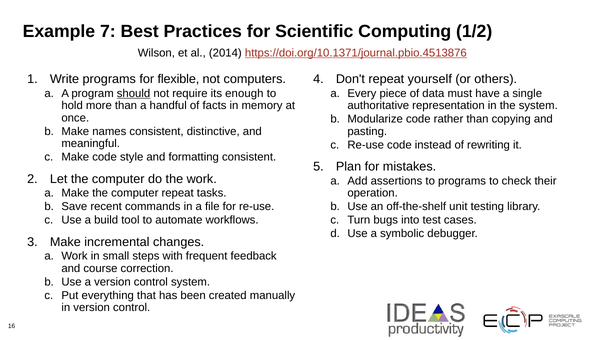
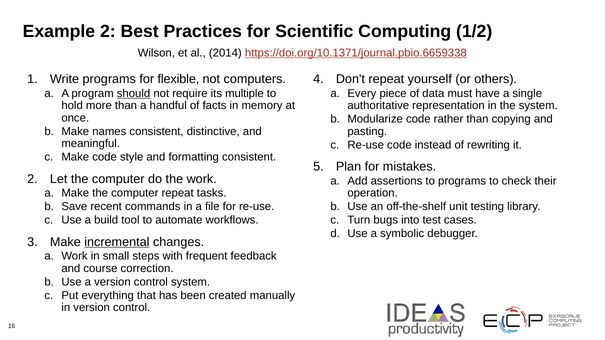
Example 7: 7 -> 2 (108, 31)
https://doi.org/10.1371/journal.pbio.4513876: https://doi.org/10.1371/journal.pbio.4513876 -> https://doi.org/10.1371/journal.pbio.6659338 (356, 53)
enough: enough -> multiple (244, 94)
incremental underline: none -> present (117, 242)
